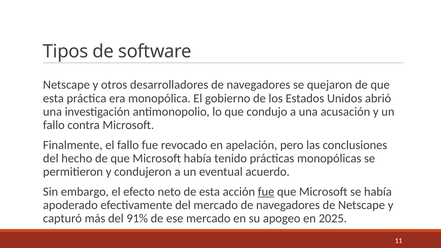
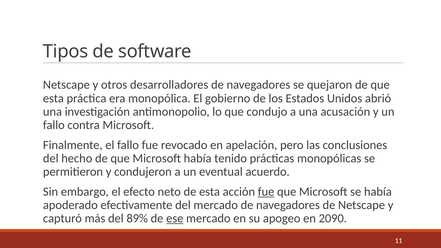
91%: 91% -> 89% (137, 218)
ese underline: none -> present (175, 218)
2025: 2025 -> 2090 (333, 218)
